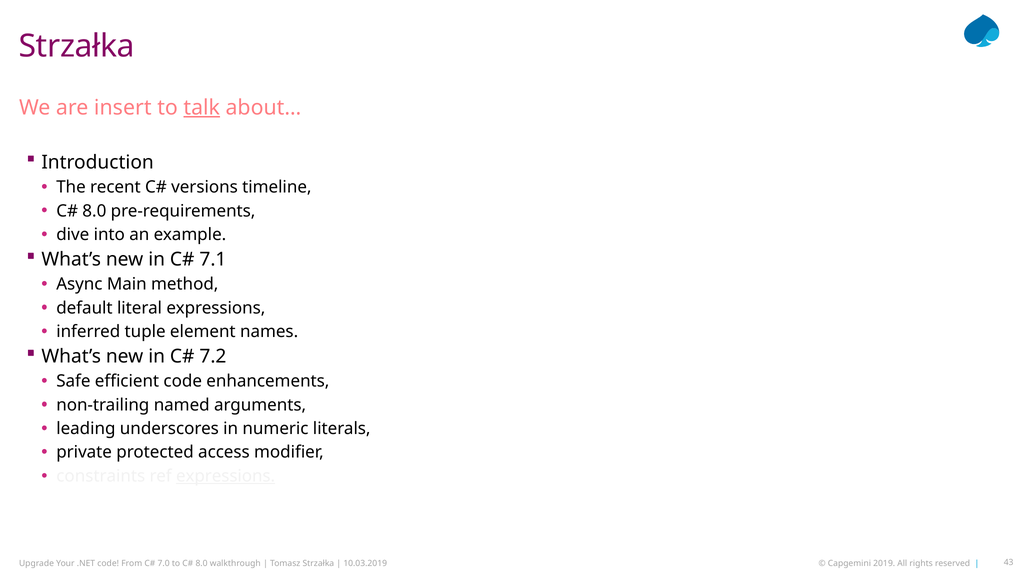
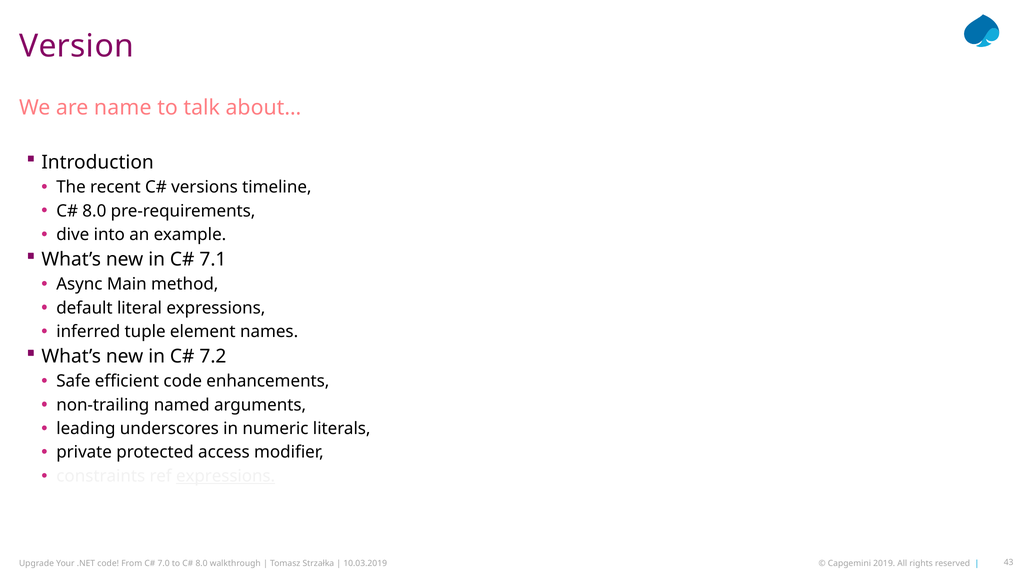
Strzałka: Strzałka -> Version (76, 46)
insert: insert -> name (123, 108)
talk underline: present -> none (202, 108)
